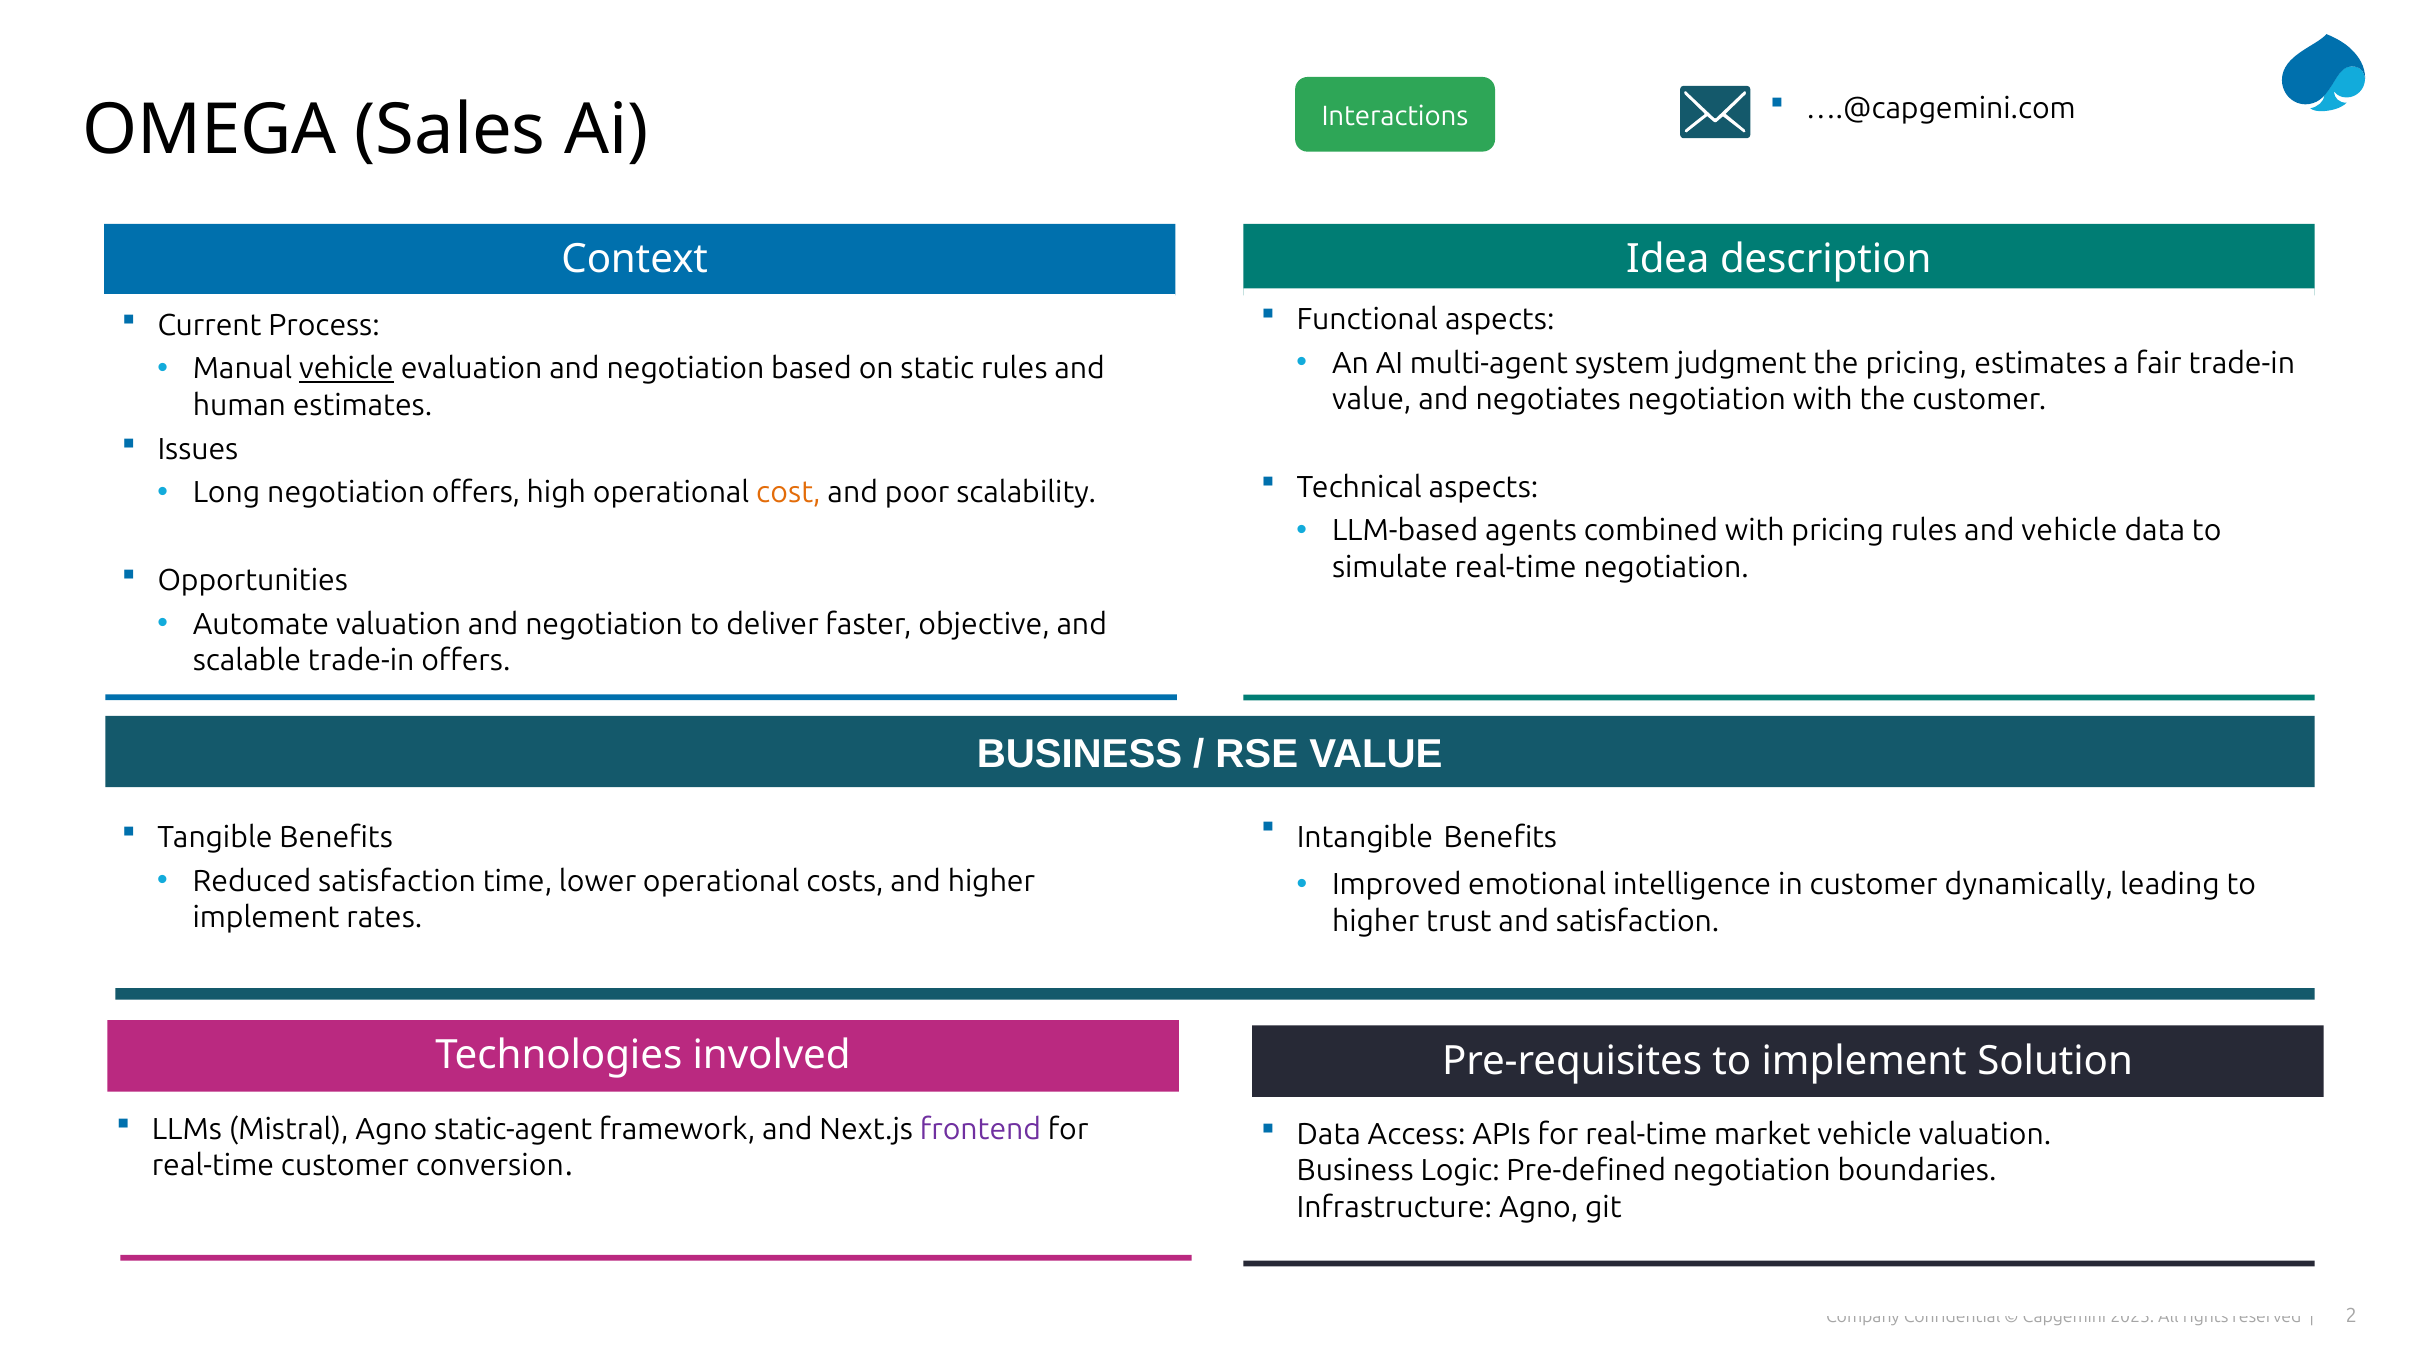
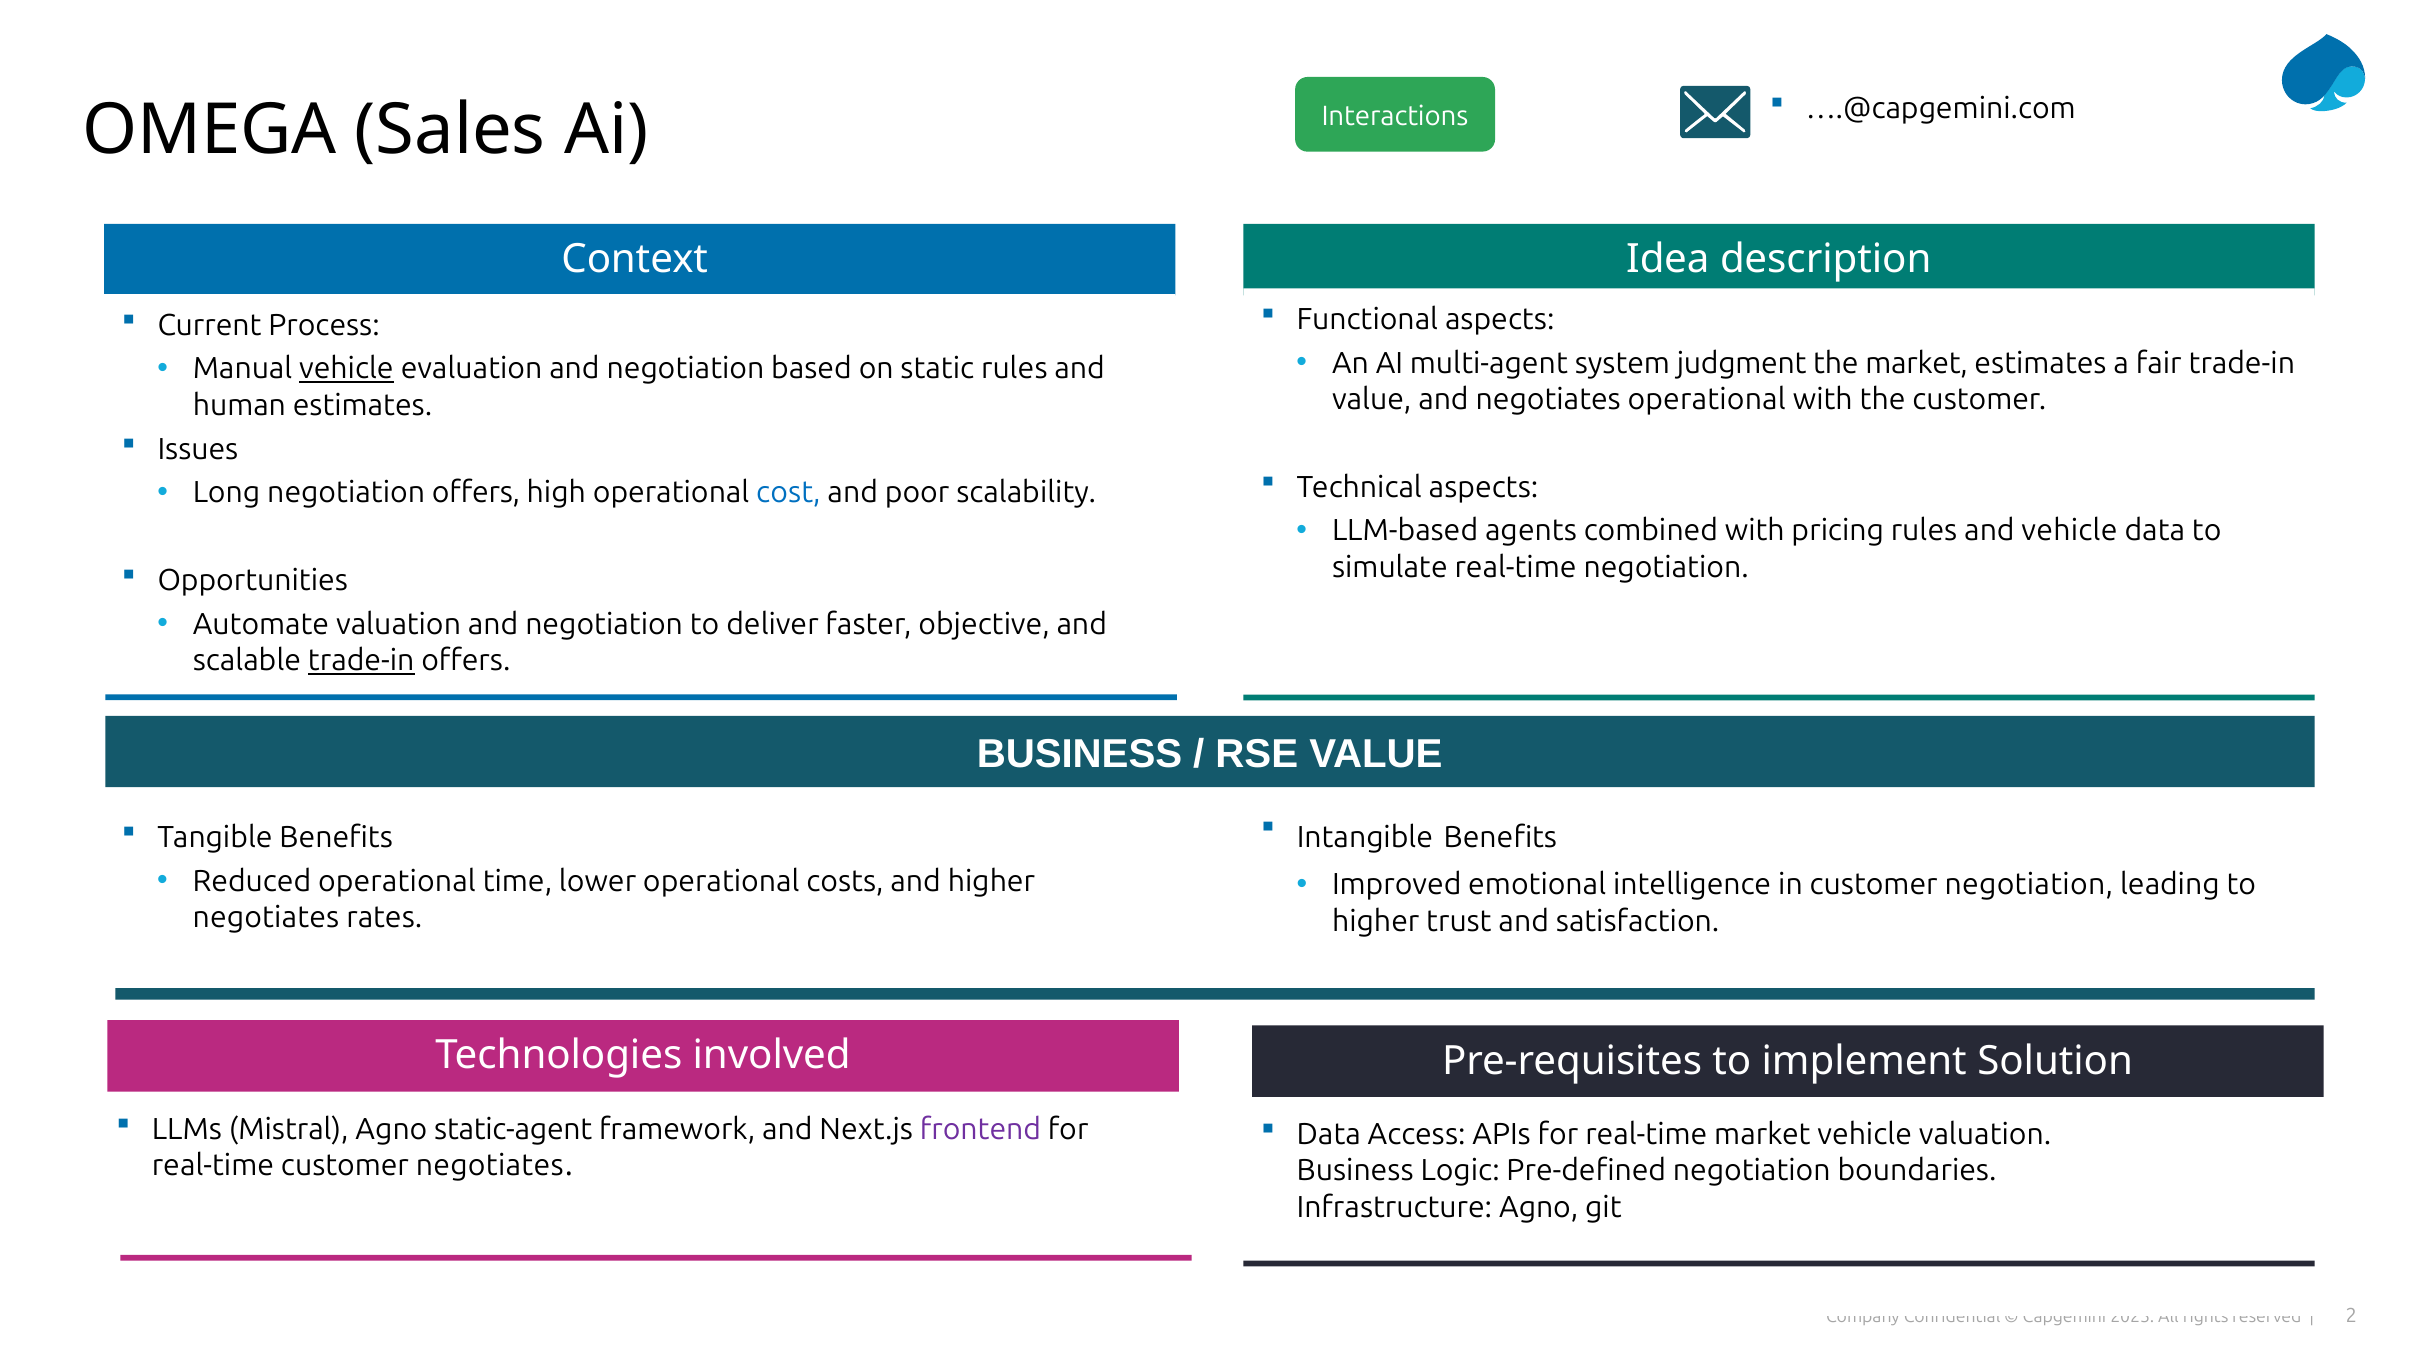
the pricing: pricing -> market (1917, 363)
negotiates negotiation: negotiation -> operational (1707, 399)
cost colour: orange -> blue (788, 493)
trade-in underline: none -> present (361, 661)
Reduced satisfaction: satisfaction -> operational (397, 881)
customer dynamically: dynamically -> negotiation (2029, 885)
implement: implement -> negotiates (266, 918)
customer conversion: conversion -> negotiates (490, 1166)
